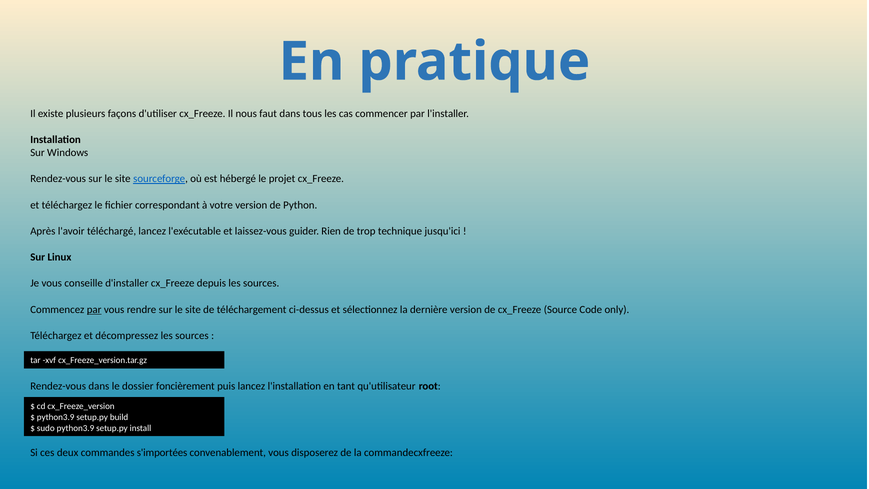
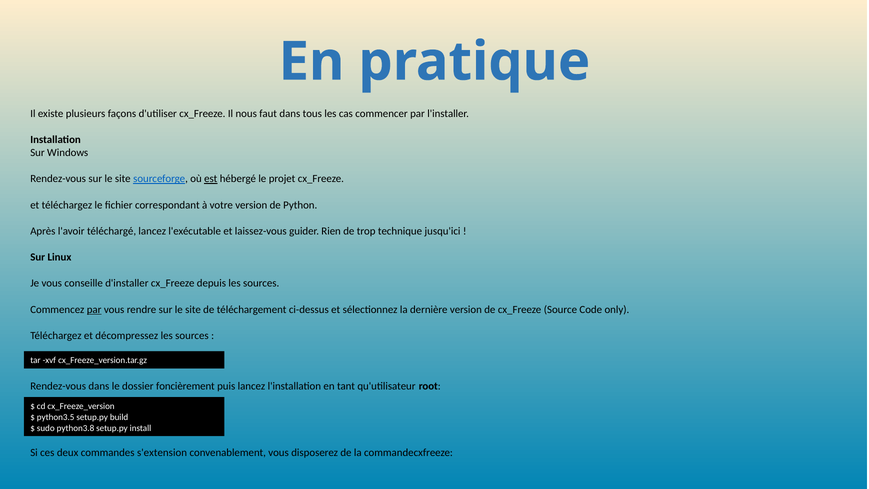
est underline: none -> present (211, 179)
python3.9: python3.9 -> python3.5 (56, 417)
sudo python3.9: python3.9 -> python3.8 (75, 428)
s'importées: s'importées -> s'extension (162, 453)
